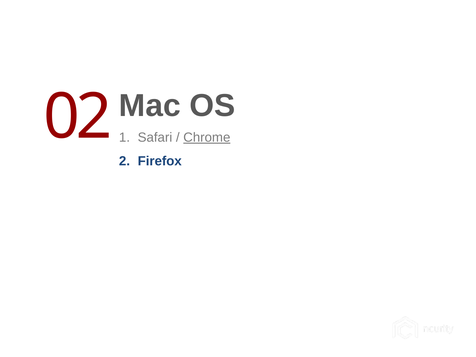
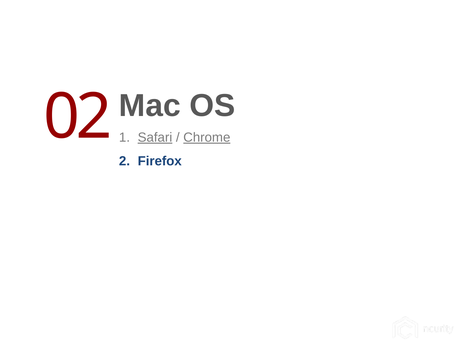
Safari underline: none -> present (155, 137)
